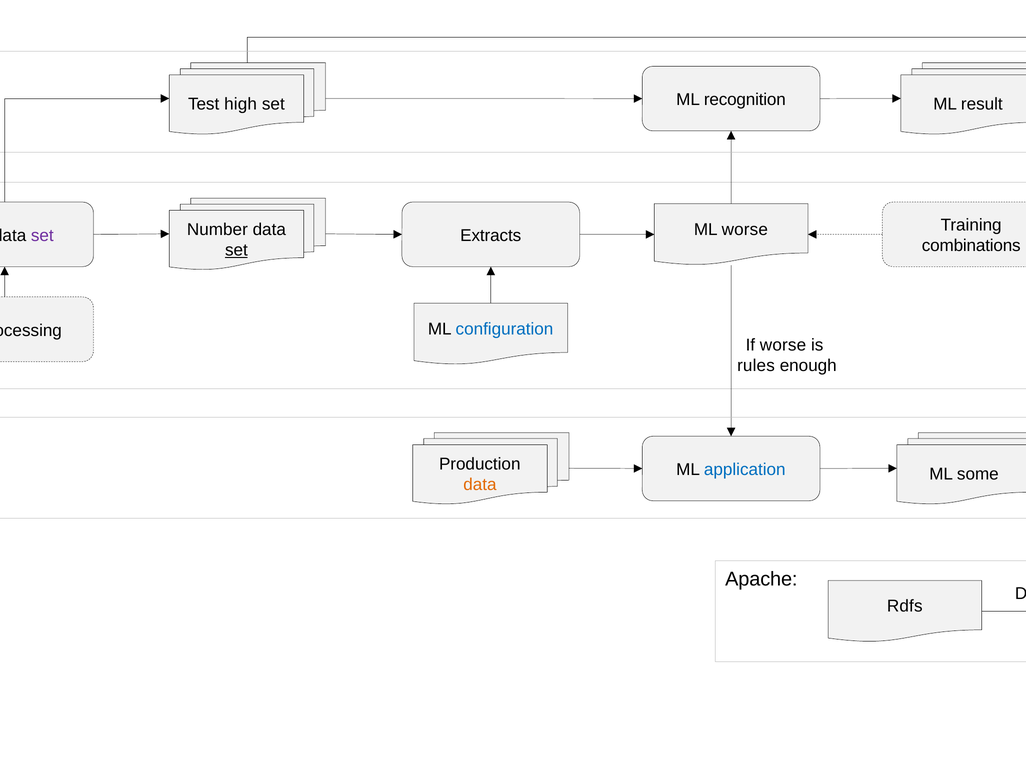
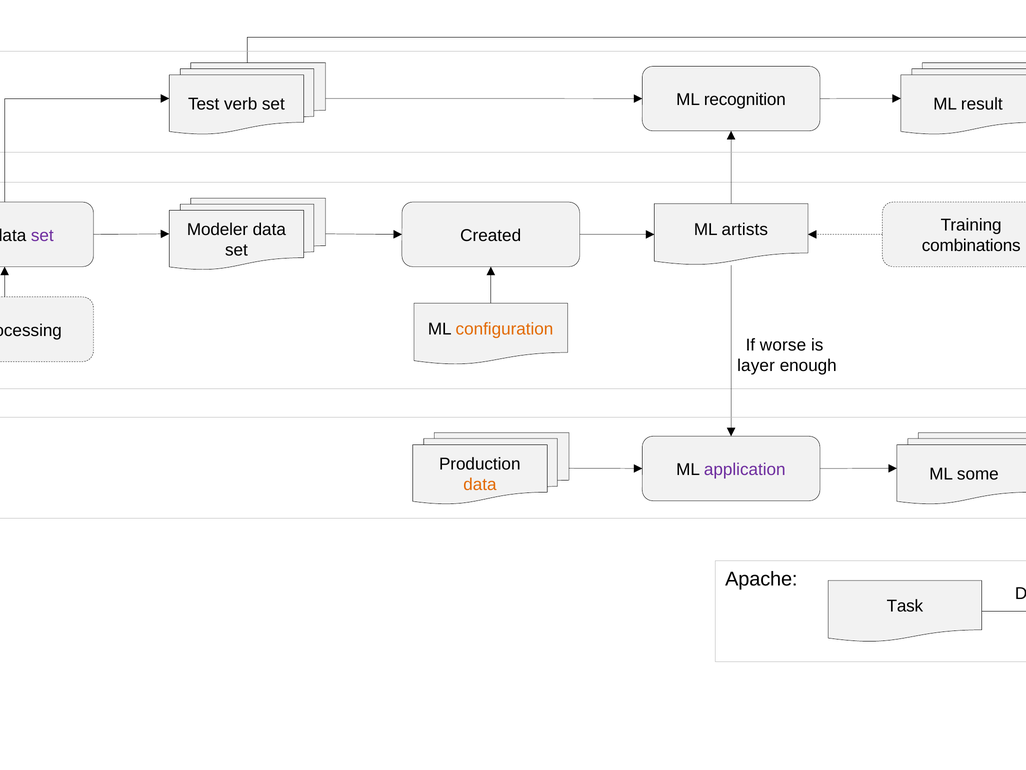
high: high -> verb (241, 104)
Number: Number -> Modeler (217, 229)
ML worse: worse -> artists (745, 229)
Extracts: Extracts -> Created (491, 235)
set underline: present -> none (236, 250)
configuration colour: blue -> orange (504, 329)
rules: rules -> layer (756, 365)
application colour: blue -> purple (745, 469)
Rdfs: Rdfs -> Task (905, 606)
